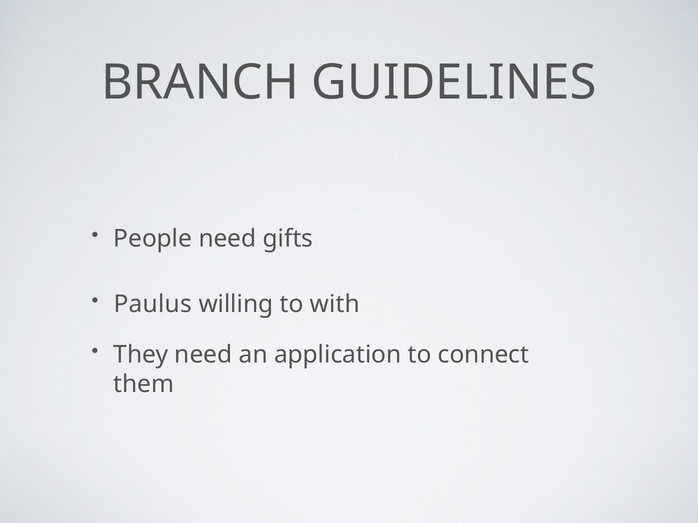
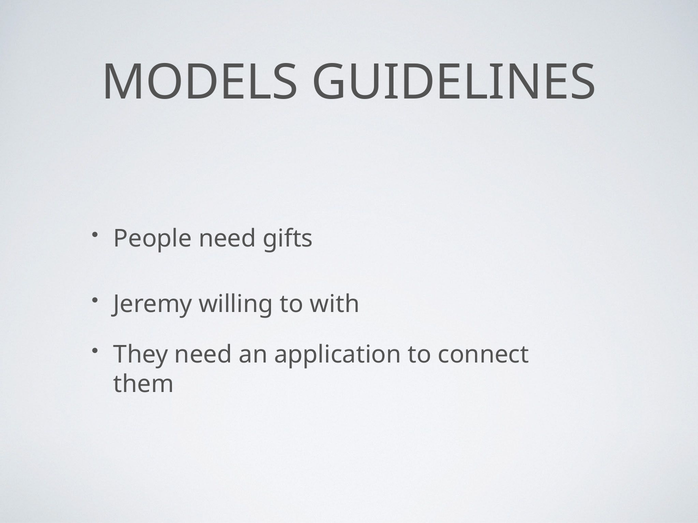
BRANCH: BRANCH -> MODELS (200, 83)
Paulus: Paulus -> Jeremy (153, 304)
